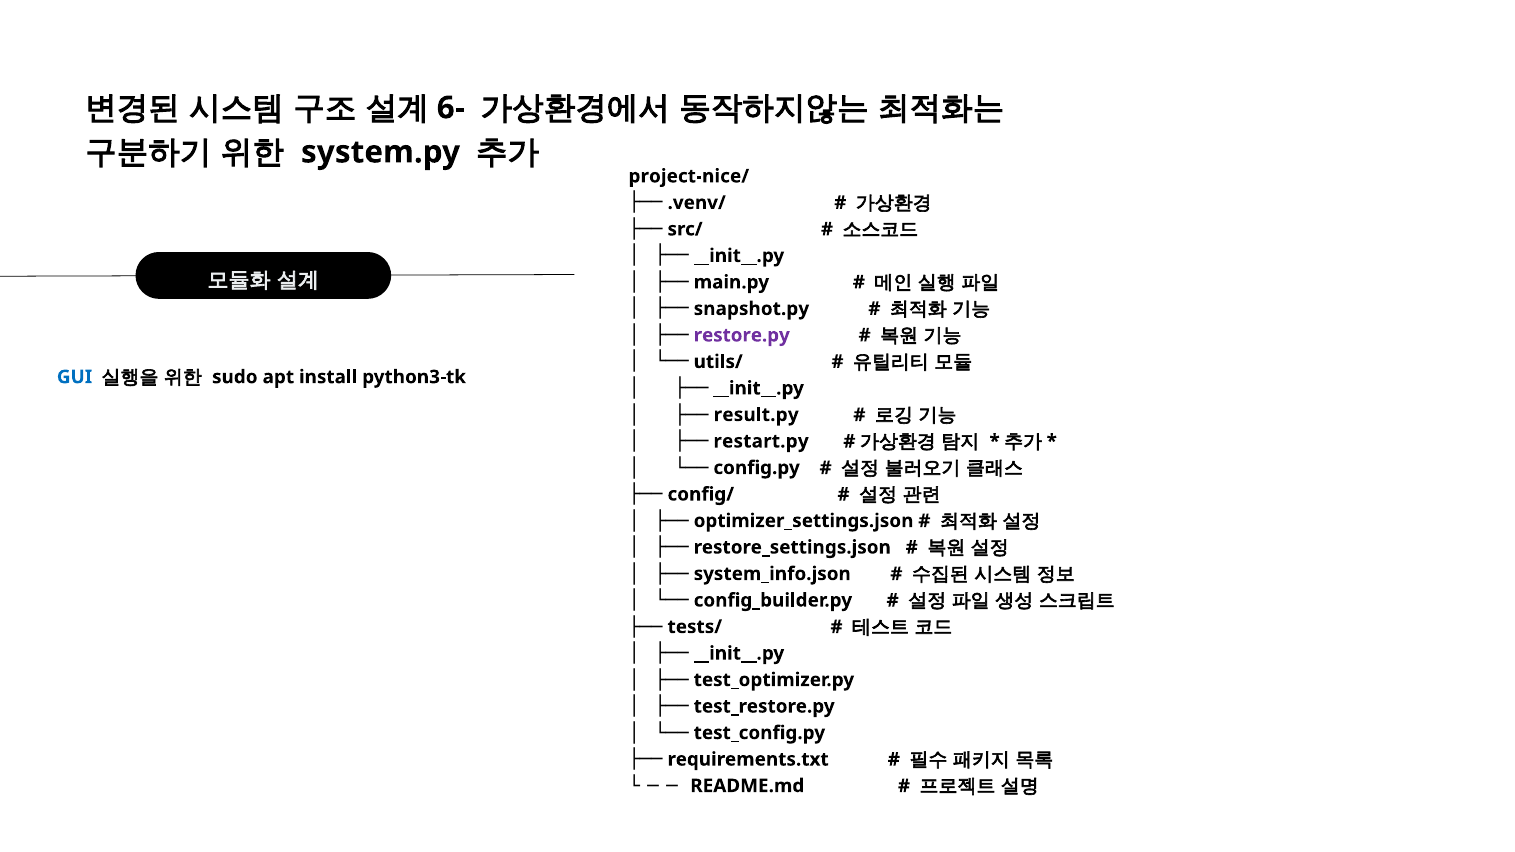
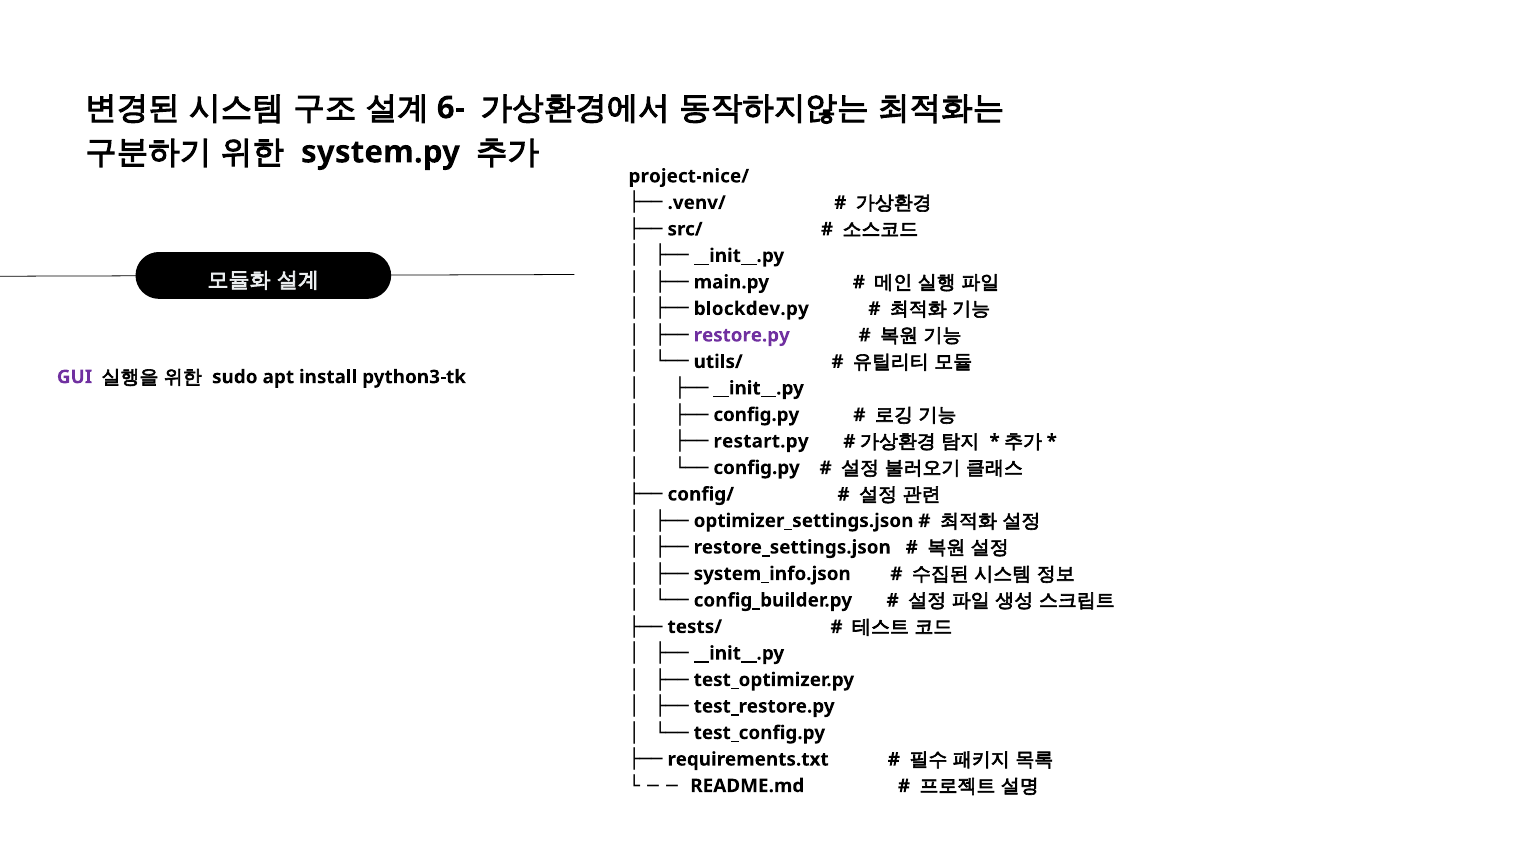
snapshot.py: snapshot.py -> blockdev.py (751, 309)
GUI colour: blue -> purple (75, 377)
result.py: result.py -> config.py (756, 415)
